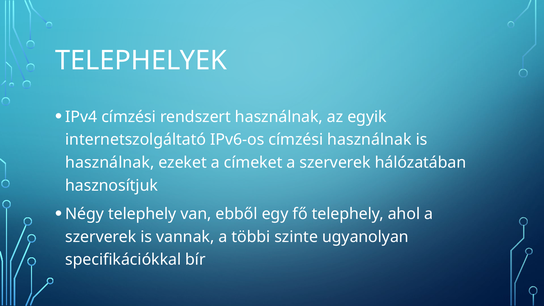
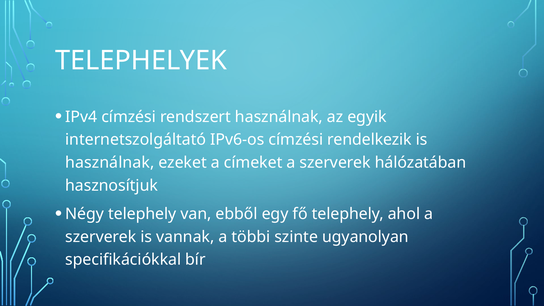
címzési használnak: használnak -> rendelkezik (369, 140)
